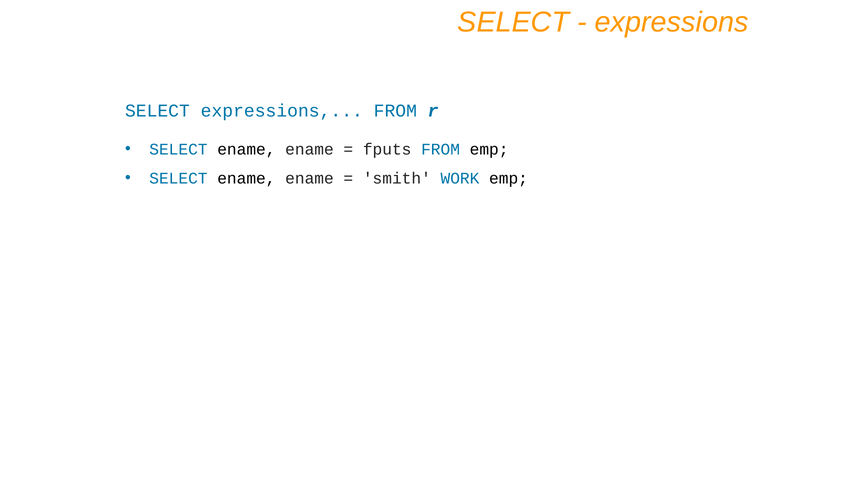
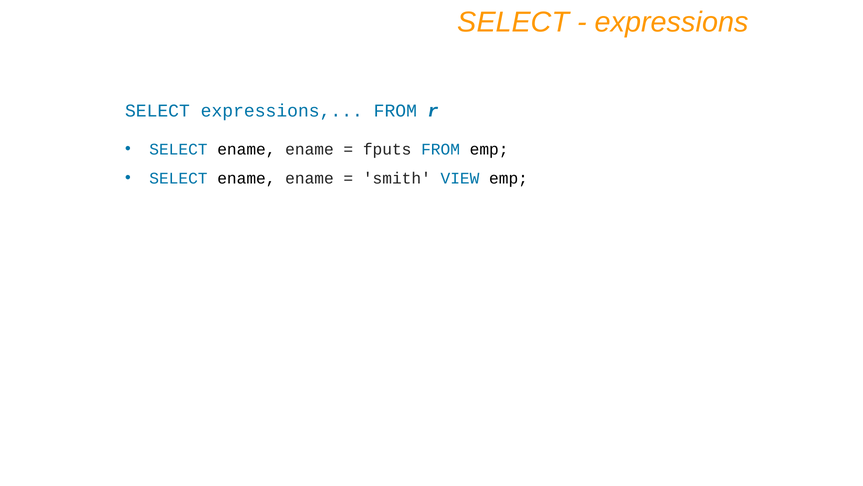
WORK: WORK -> VIEW (460, 178)
